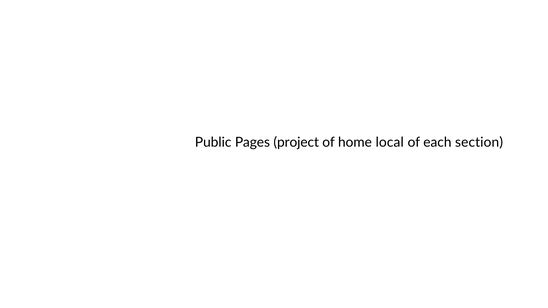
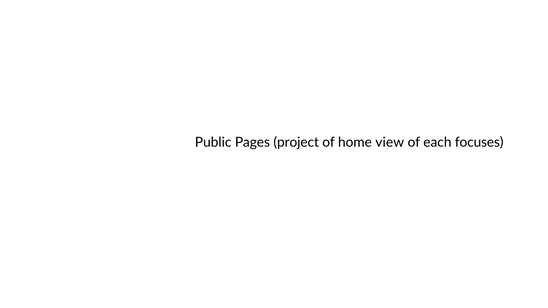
local: local -> view (390, 143)
section: section -> focuses (479, 143)
